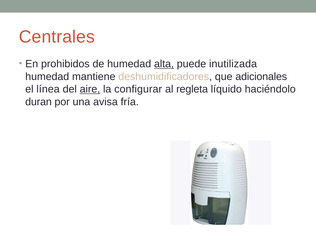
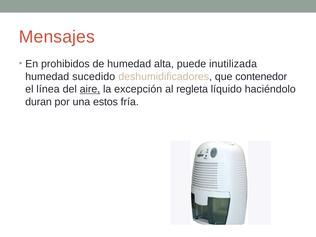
Centrales: Centrales -> Mensajes (57, 37)
alta underline: present -> none (164, 64)
mantiene: mantiene -> sucedido (94, 77)
adicionales: adicionales -> contenedor (261, 77)
configurar: configurar -> excepción (138, 89)
avisa: avisa -> estos (106, 102)
